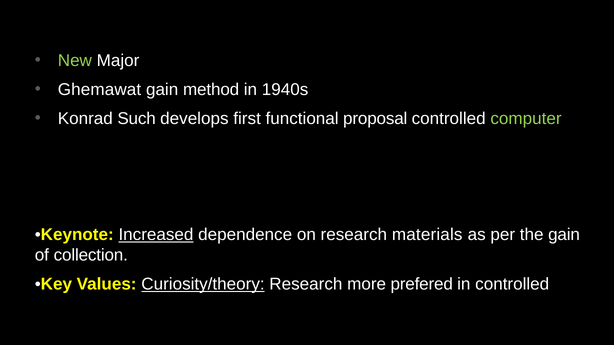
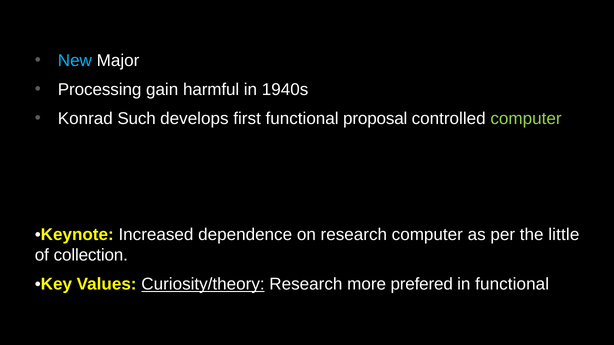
New colour: light green -> light blue (75, 61)
Ghemawat: Ghemawat -> Processing (100, 90)
method: method -> harmful (211, 90)
Increased underline: present -> none (156, 235)
research materials: materials -> computer (427, 235)
the gain: gain -> little (564, 235)
in controlled: controlled -> functional (512, 284)
